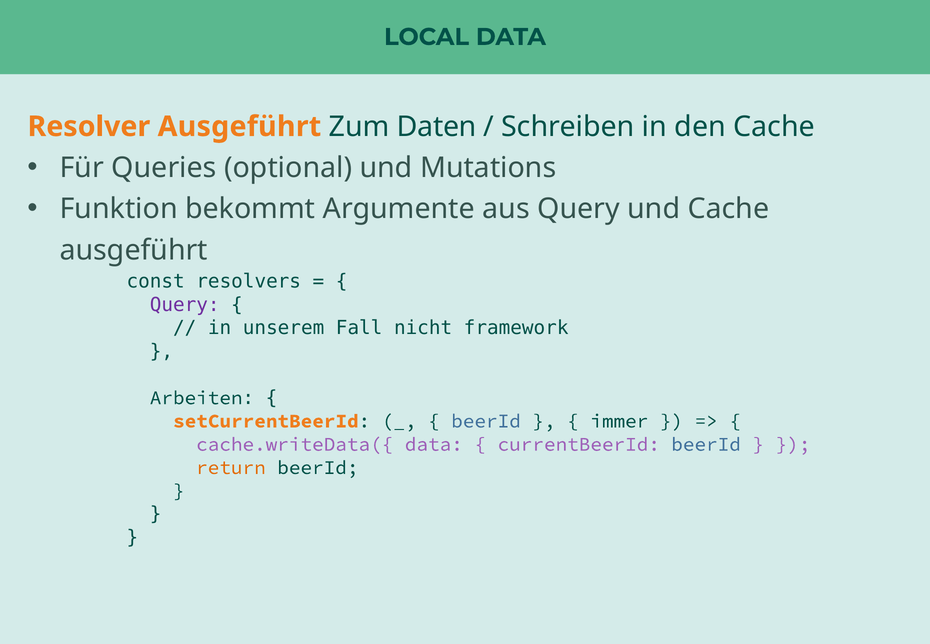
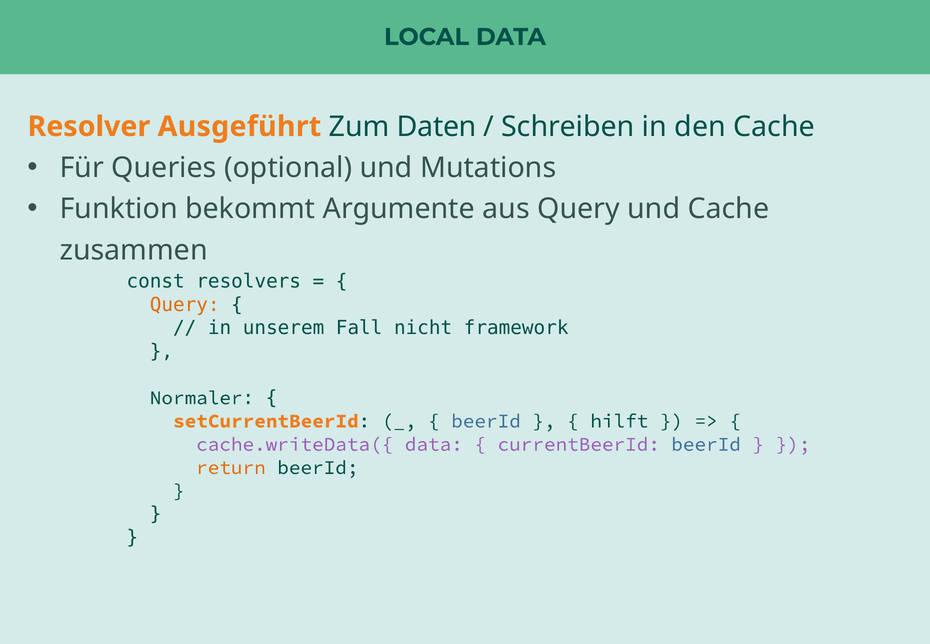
ausgeführt: ausgeführt -> zusammen (134, 250)
Query colour: purple -> orange (185, 305)
Arbeiten: Arbeiten -> Normaler (196, 398)
immer: immer -> hilft (619, 421)
